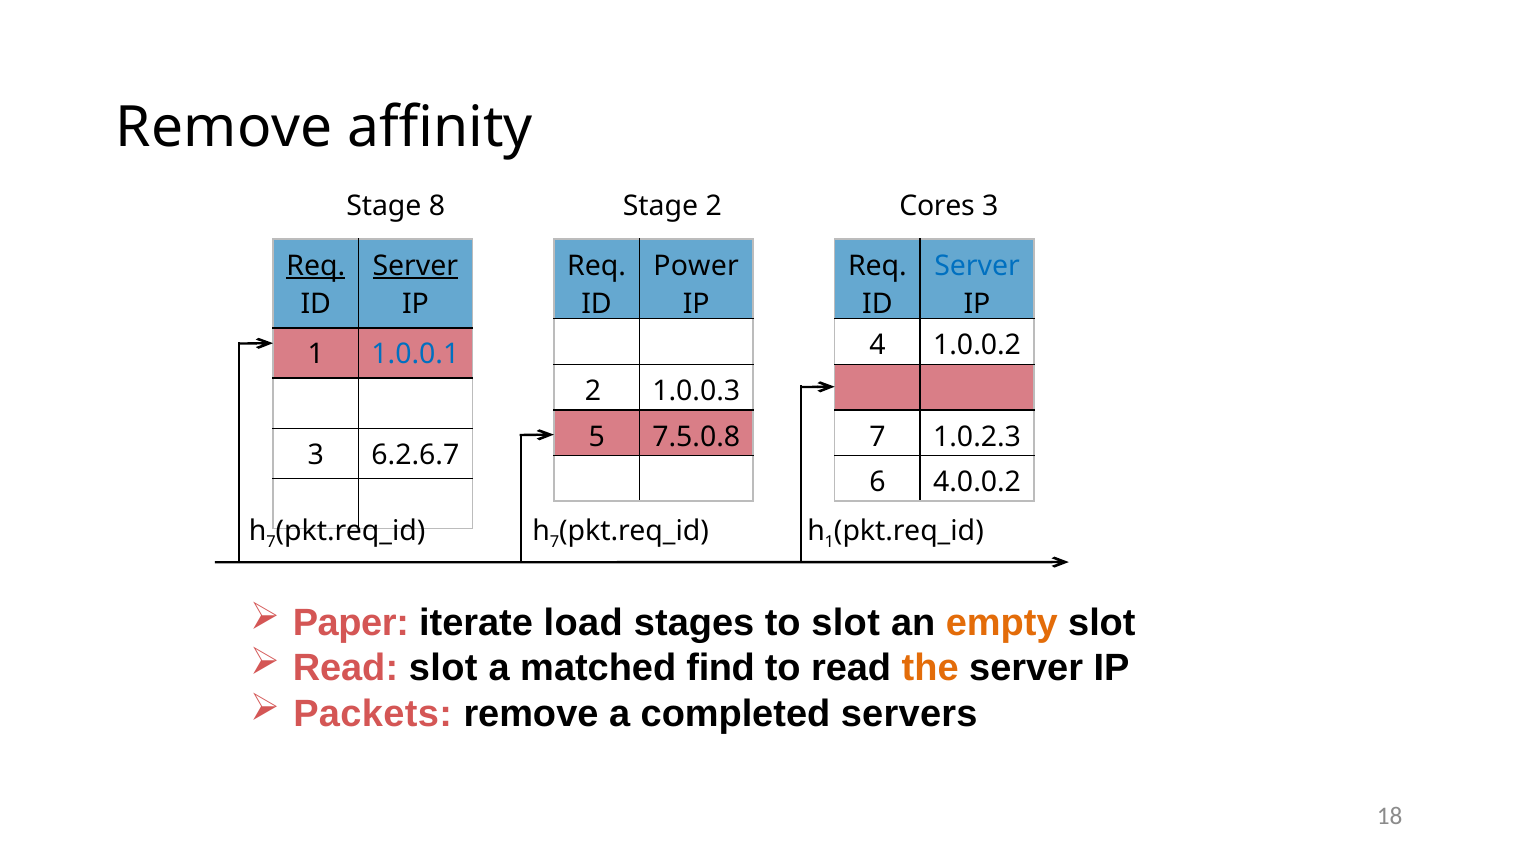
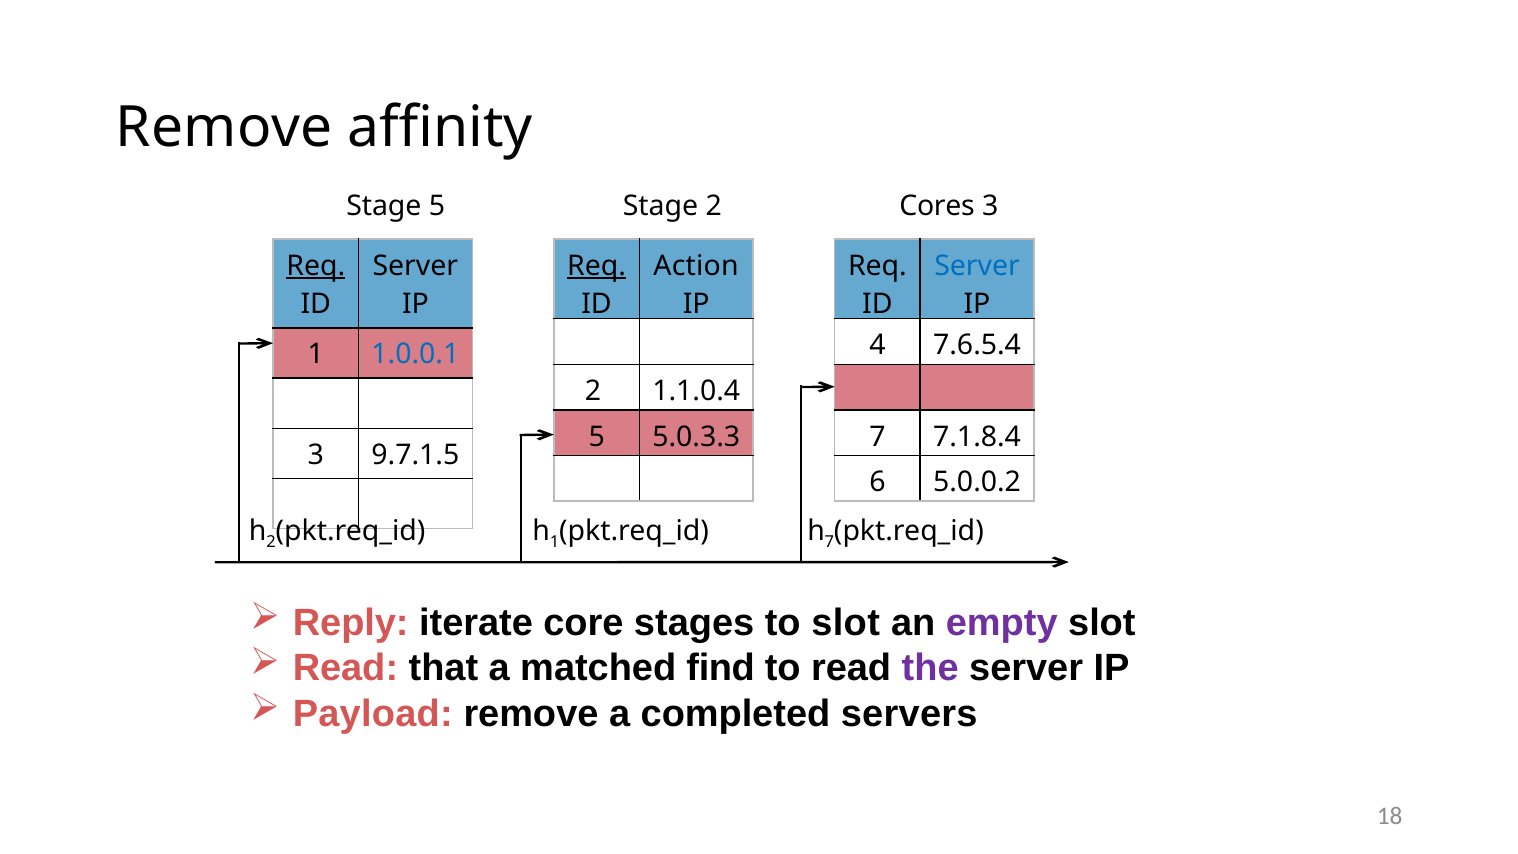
Stage 8: 8 -> 5 (437, 206)
Server underline: present -> none (415, 266)
Req underline: none -> present (597, 266)
Power: Power -> Action (696, 266)
1.0.0.2: 1.0.0.2 -> 7.6.5.4 (977, 345)
1.0.0.3: 1.0.0.3 -> 1.1.0.4 (696, 391)
7.5.0.8: 7.5.0.8 -> 5.0.3.3 (696, 437)
1.0.2.3: 1.0.2.3 -> 7.1.8.4 (977, 437)
6.2.6.7: 6.2.6.7 -> 9.7.1.5 (415, 455)
4.0.0.2: 4.0.0.2 -> 5.0.0.2 (977, 482)
7: 7 -> 2 (271, 542)
7: 7 -> 1 (555, 542)
1: 1 -> 7 (829, 542)
Paper: Paper -> Reply (351, 623)
load: load -> core (583, 623)
empty colour: orange -> purple (1002, 623)
Read slot: slot -> that (443, 668)
the colour: orange -> purple (930, 668)
Packets: Packets -> Payload (373, 714)
